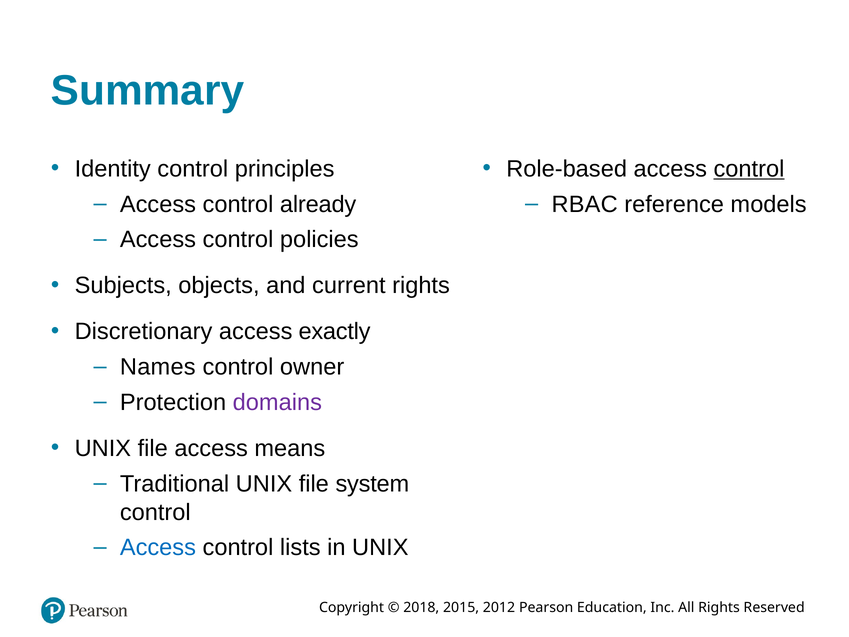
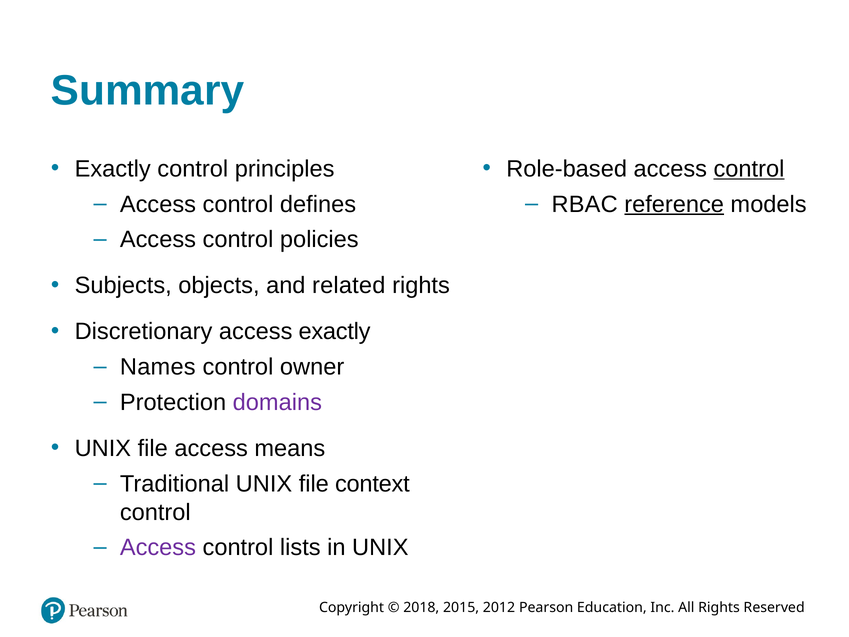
Identity: Identity -> Exactly (113, 169)
already: already -> defines (318, 204)
reference underline: none -> present (674, 204)
current: current -> related (349, 286)
system: system -> context (372, 484)
Access colour: blue -> purple (158, 547)
